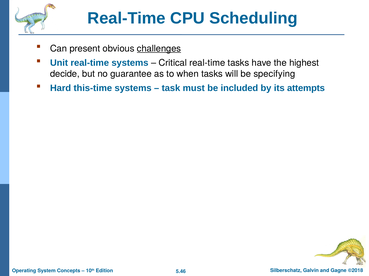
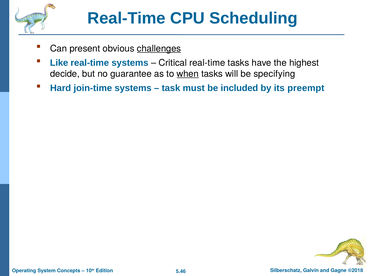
Unit: Unit -> Like (59, 63)
when underline: none -> present (188, 74)
this-time: this-time -> join-time (93, 88)
attempts: attempts -> preempt (306, 88)
